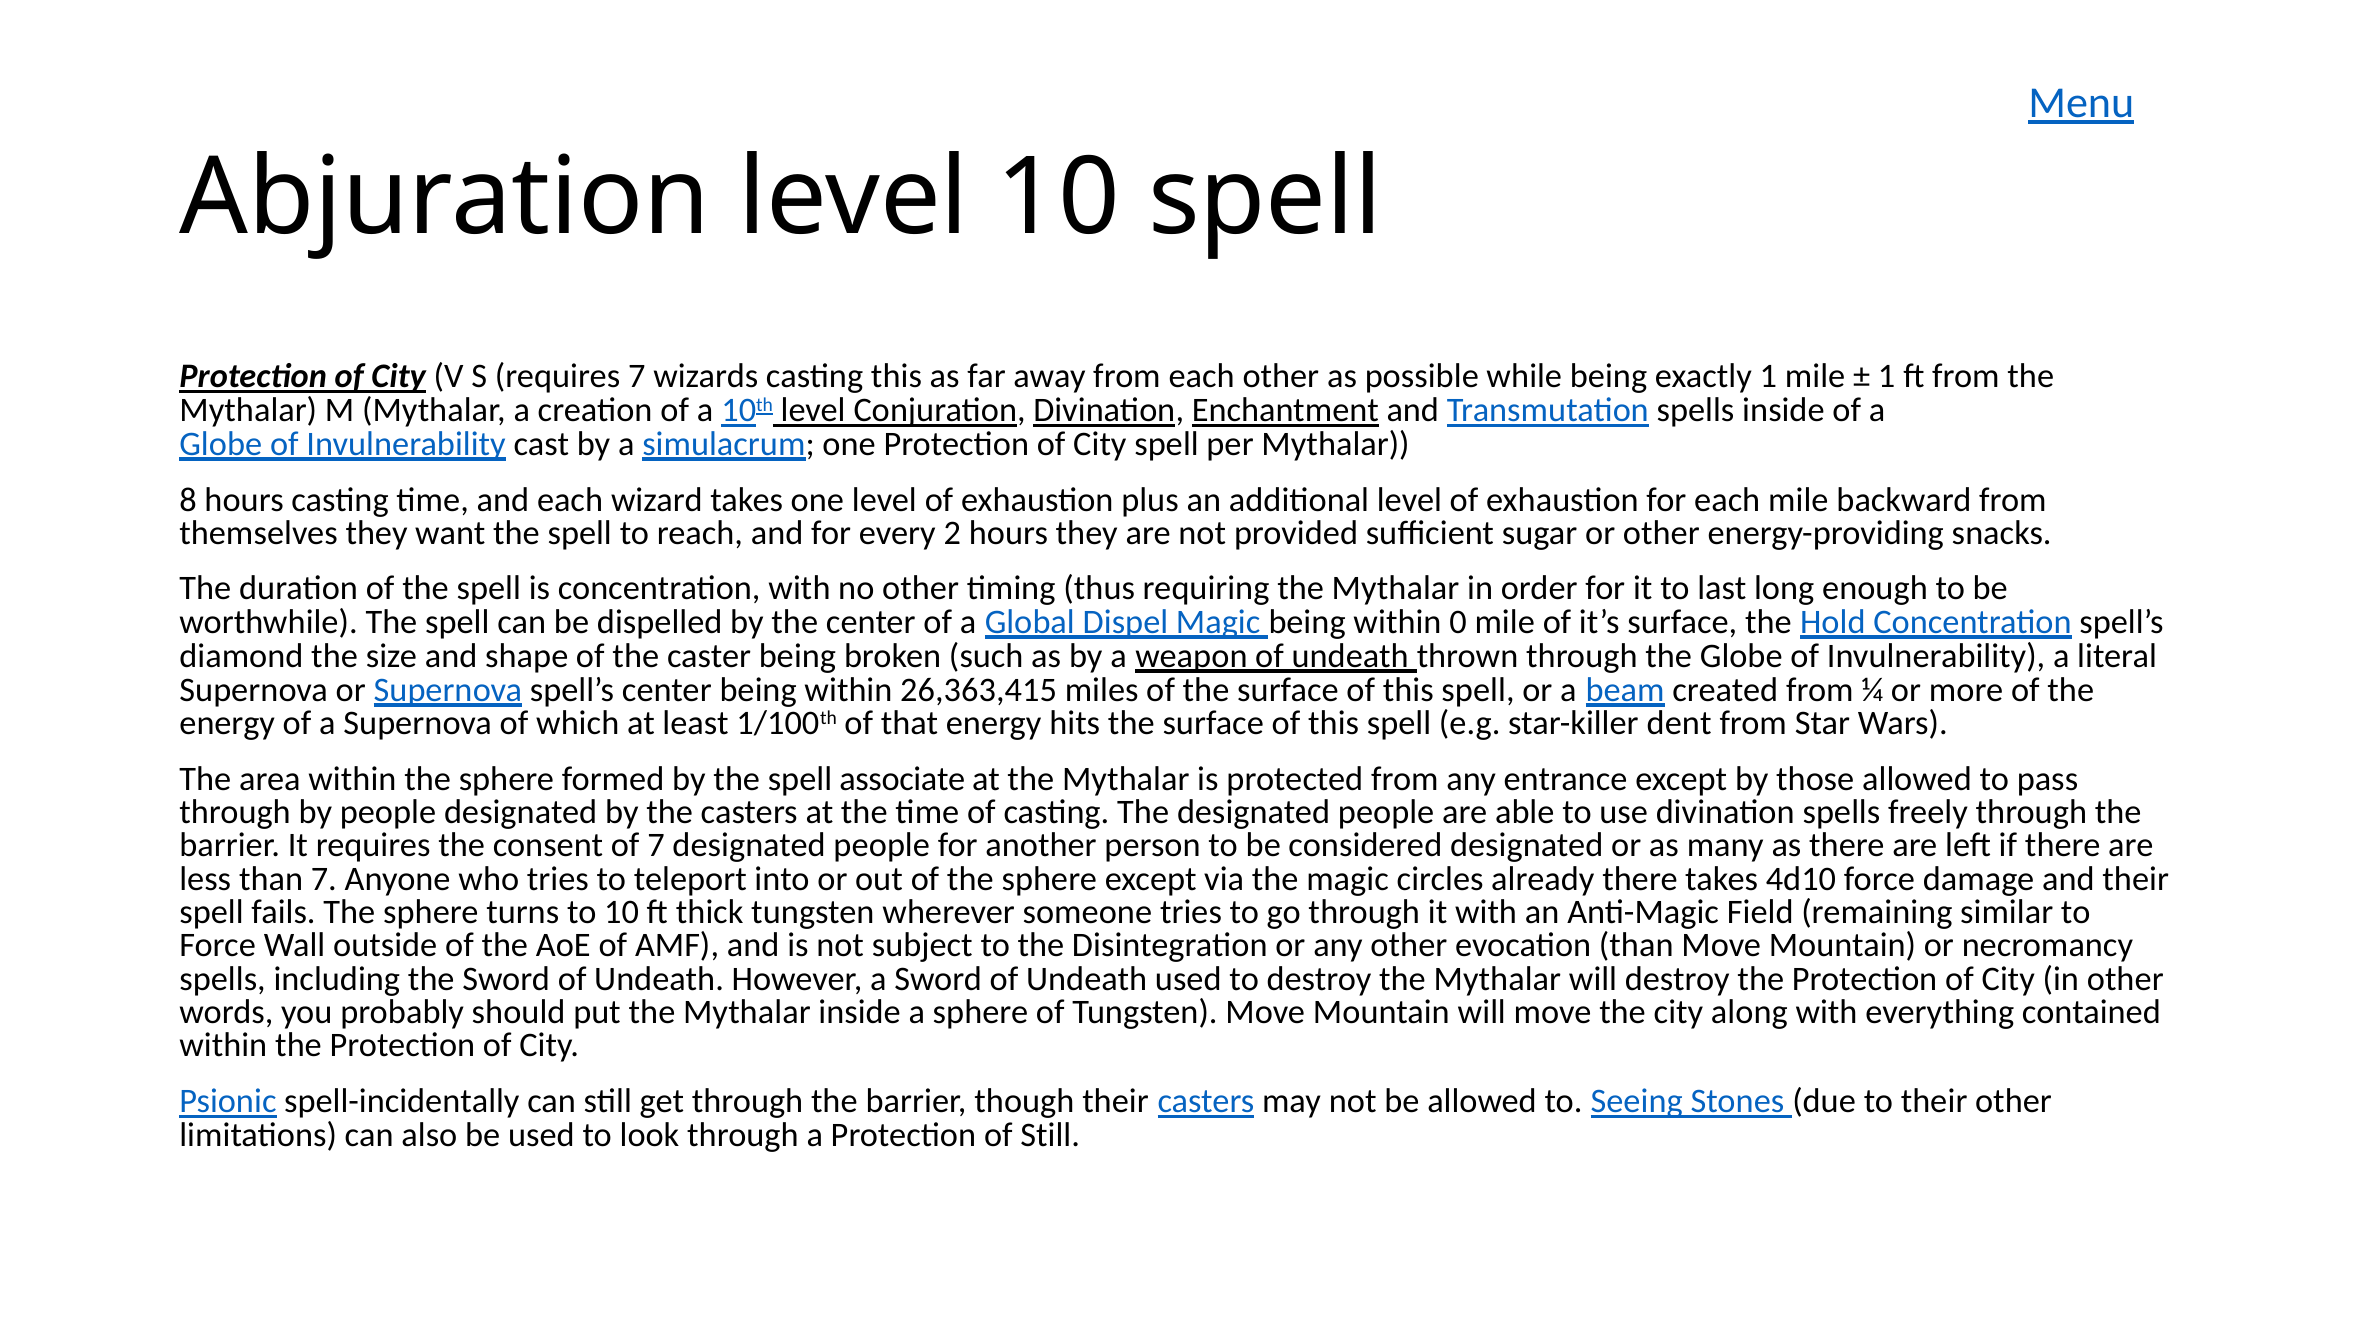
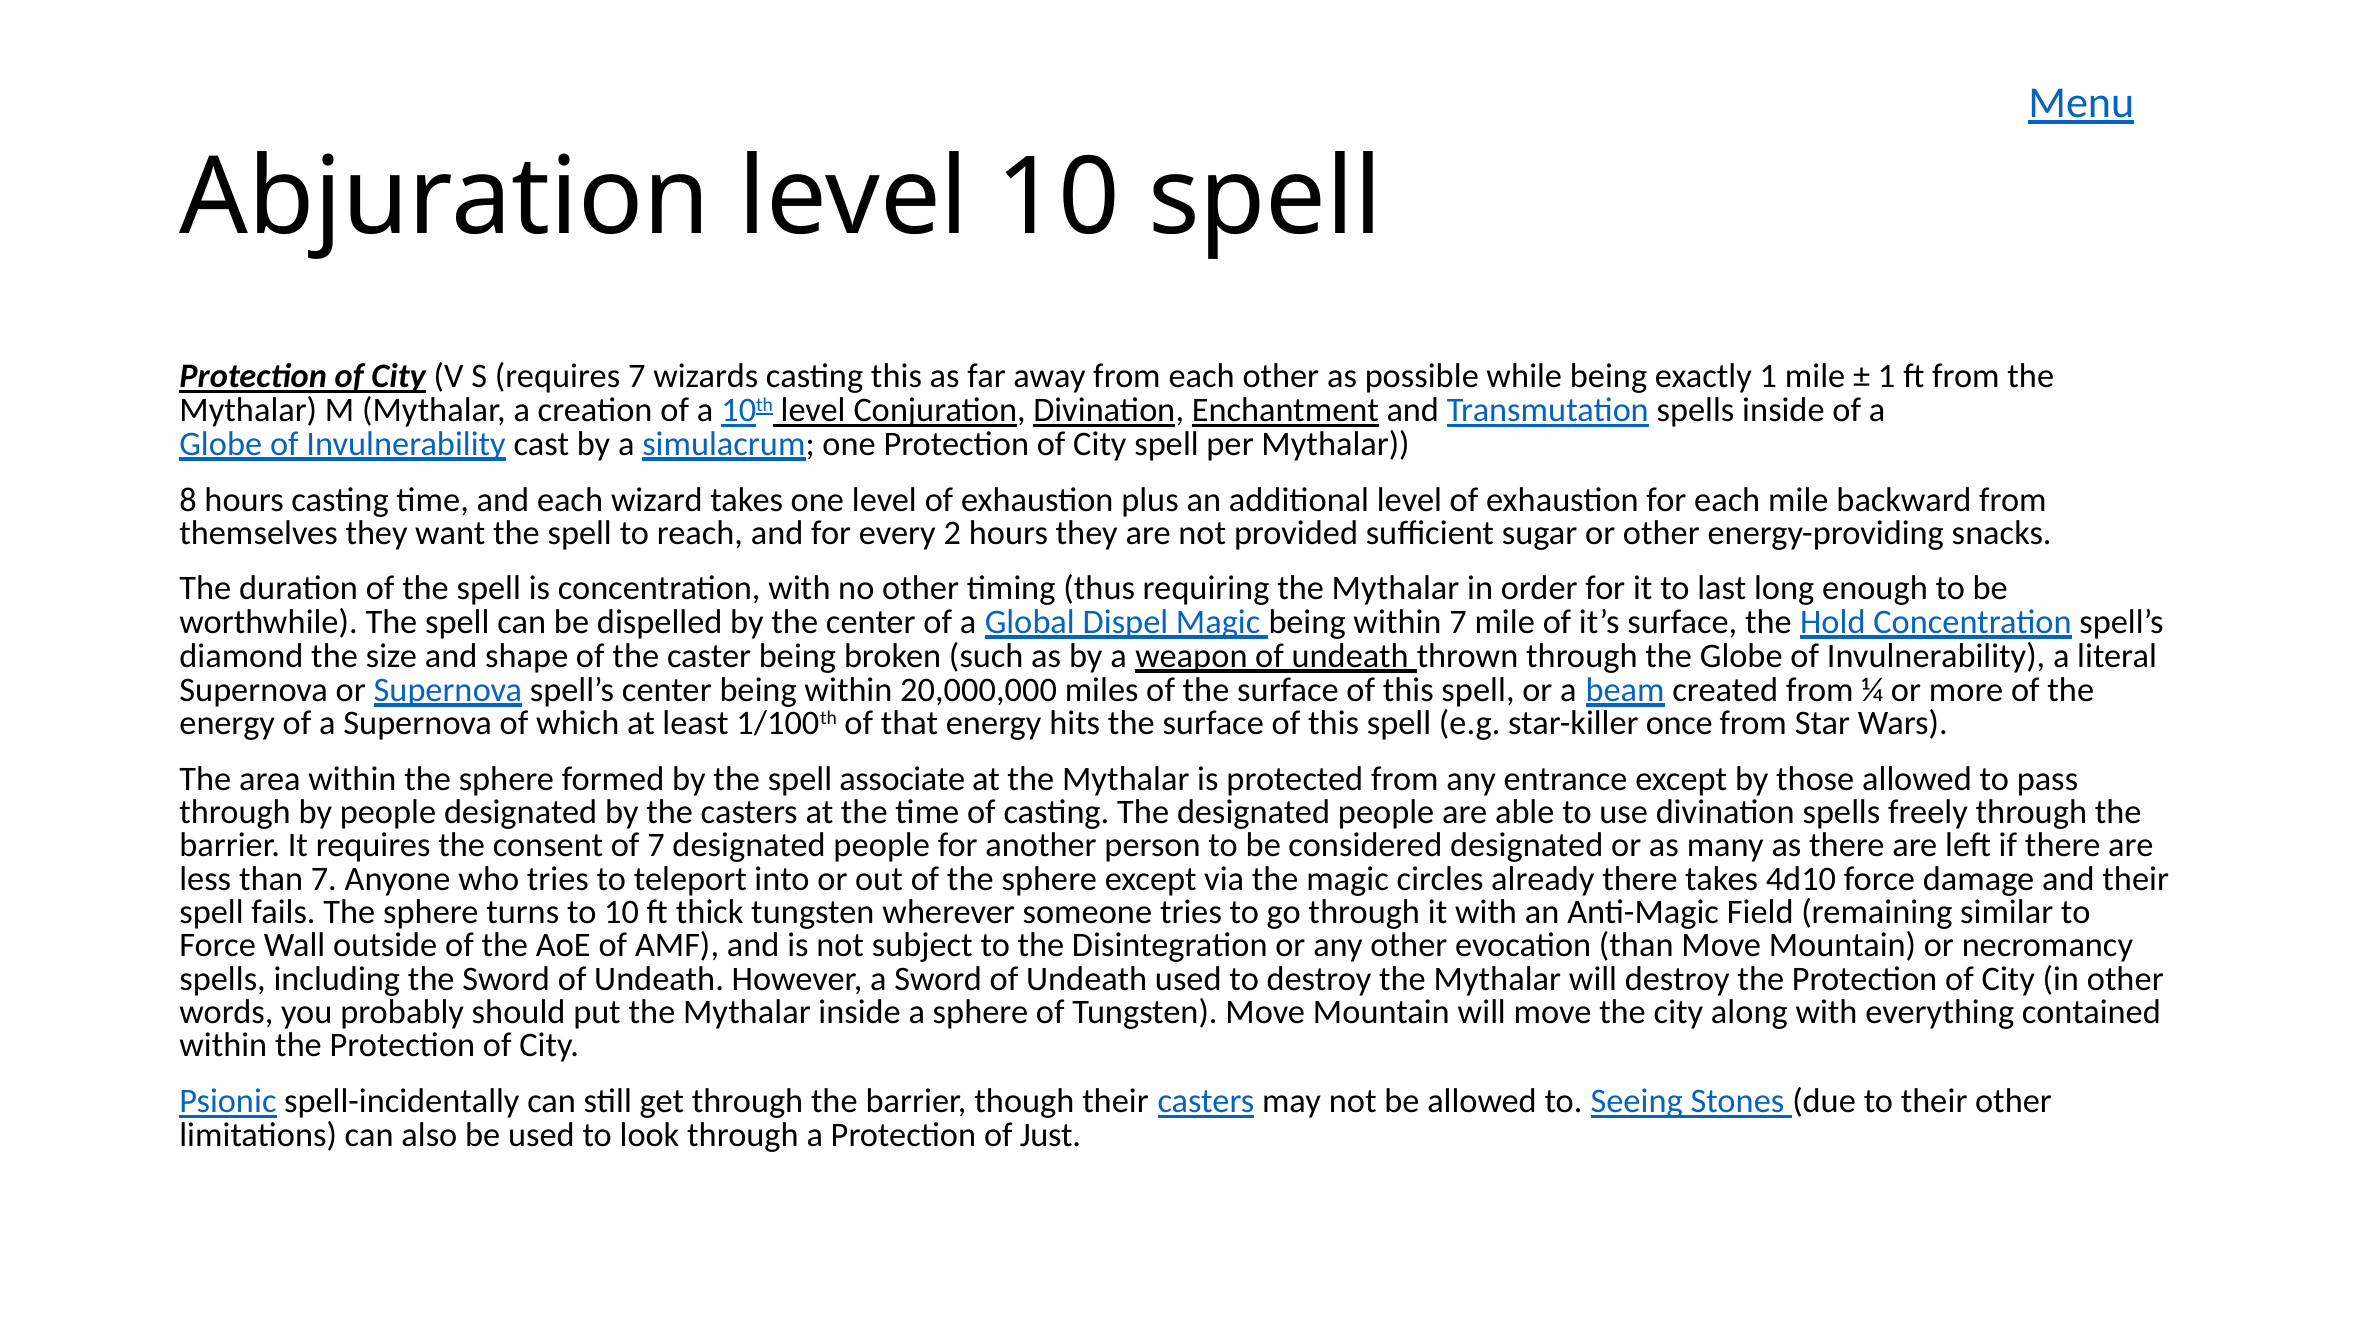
within 0: 0 -> 7 (1458, 622)
26,363,415: 26,363,415 -> 20,000,000 (979, 690)
dent: dent -> once (1679, 723)
of Still: Still -> Just (1050, 1135)
